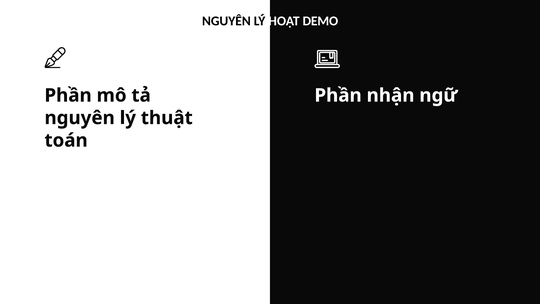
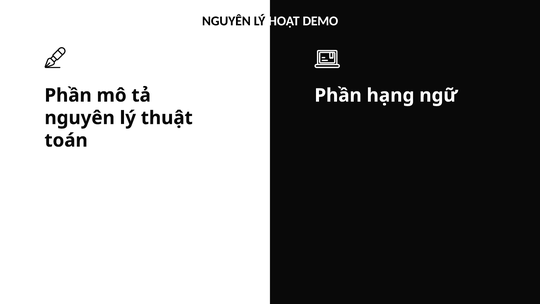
nhận: nhận -> hạng (390, 95)
